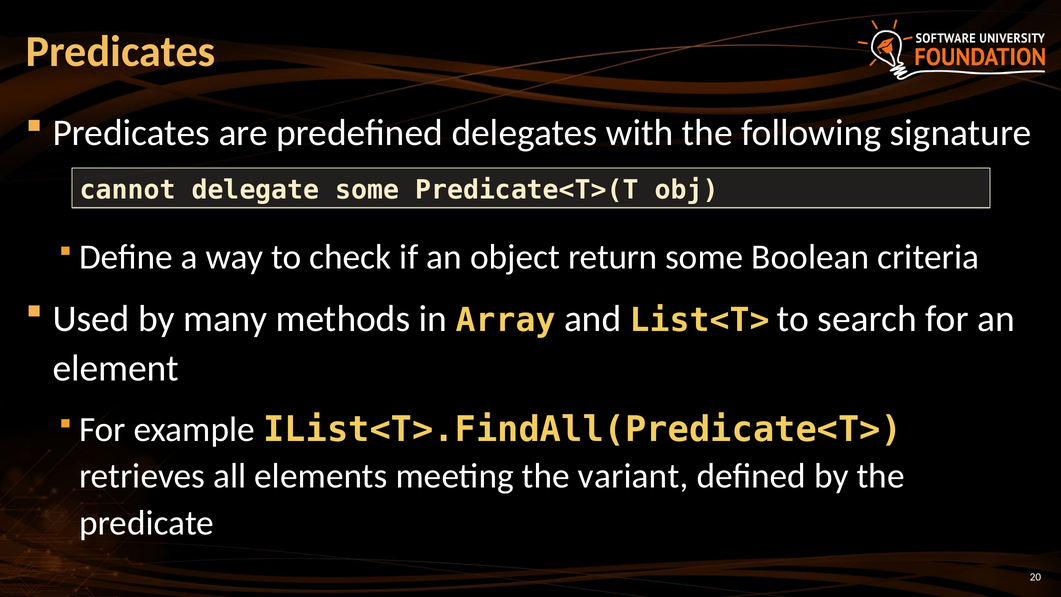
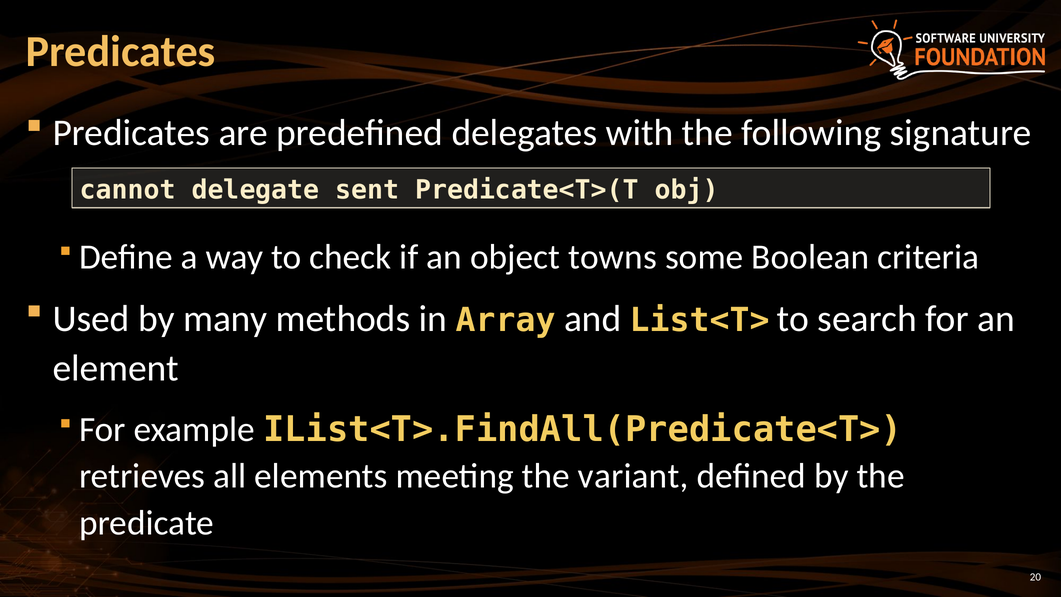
delegate some: some -> sent (367, 190)
return: return -> towns (612, 257)
